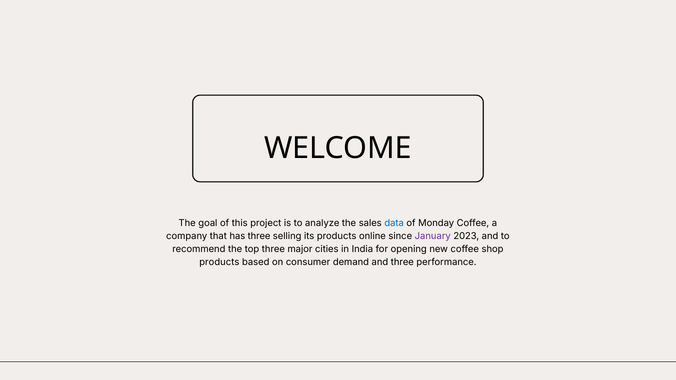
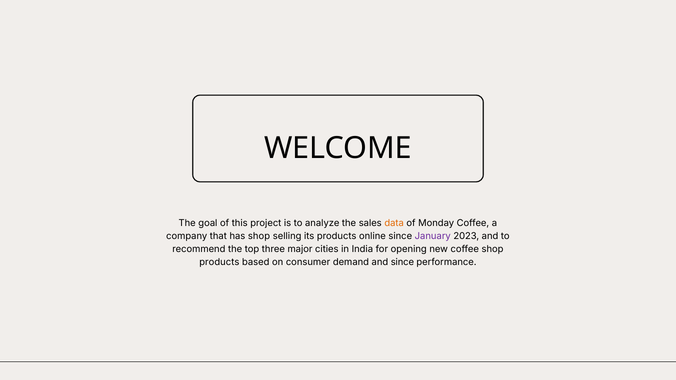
data colour: blue -> orange (394, 223)
has three: three -> shop (259, 236)
and three: three -> since (402, 262)
